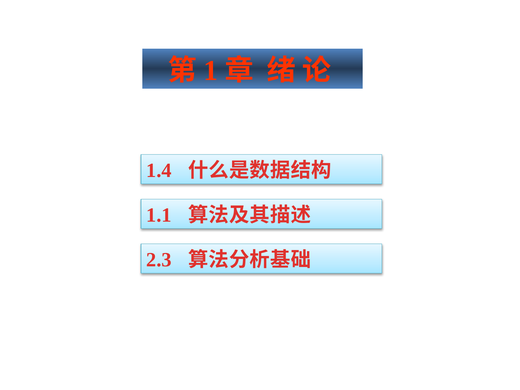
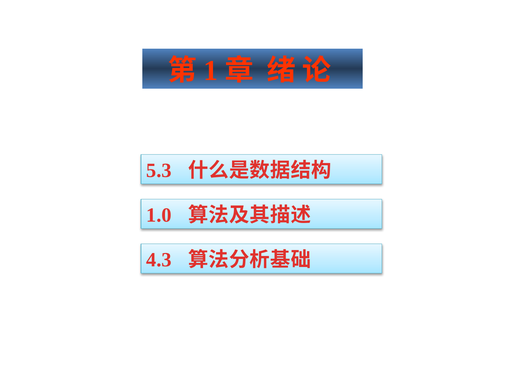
1.4: 1.4 -> 5.3 (159, 171)
1.1: 1.1 -> 1.0 (159, 215)
2.3: 2.3 -> 4.3 (159, 260)
